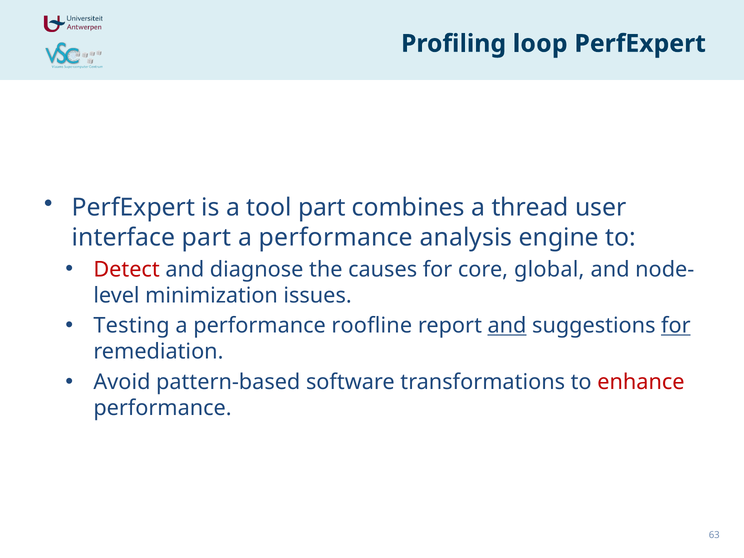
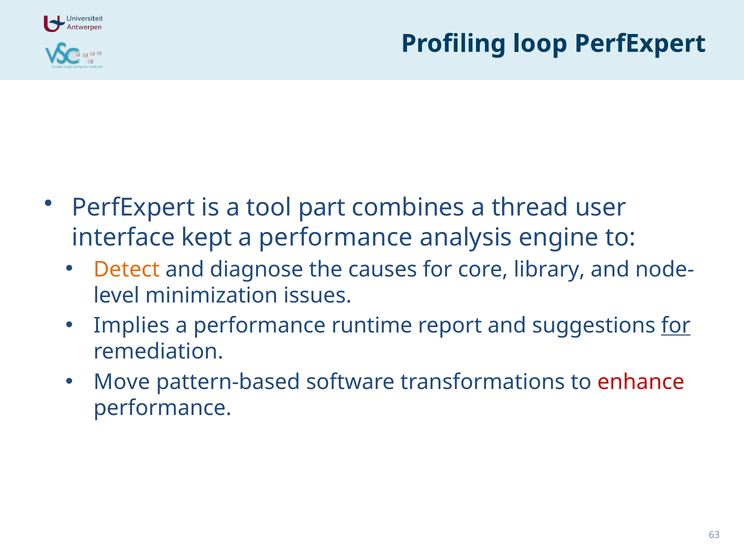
interface part: part -> kept (207, 237)
Detect colour: red -> orange (127, 269)
global: global -> library (549, 269)
Testing: Testing -> Implies (132, 326)
roofline: roofline -> runtime (372, 326)
and underline: present -> none (507, 326)
Avoid: Avoid -> Move (122, 382)
